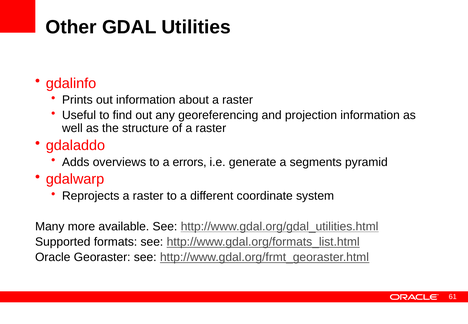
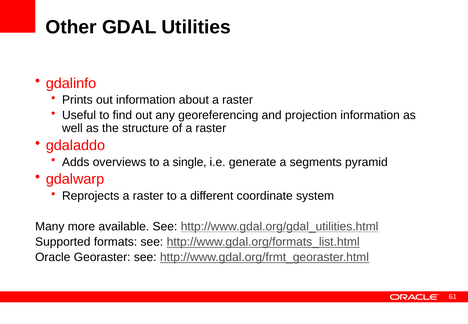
errors: errors -> single (190, 162)
